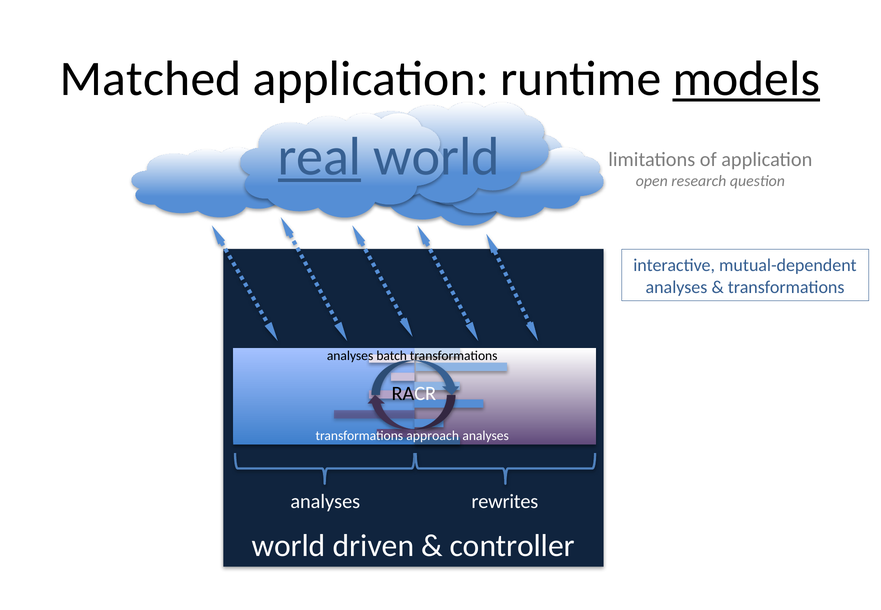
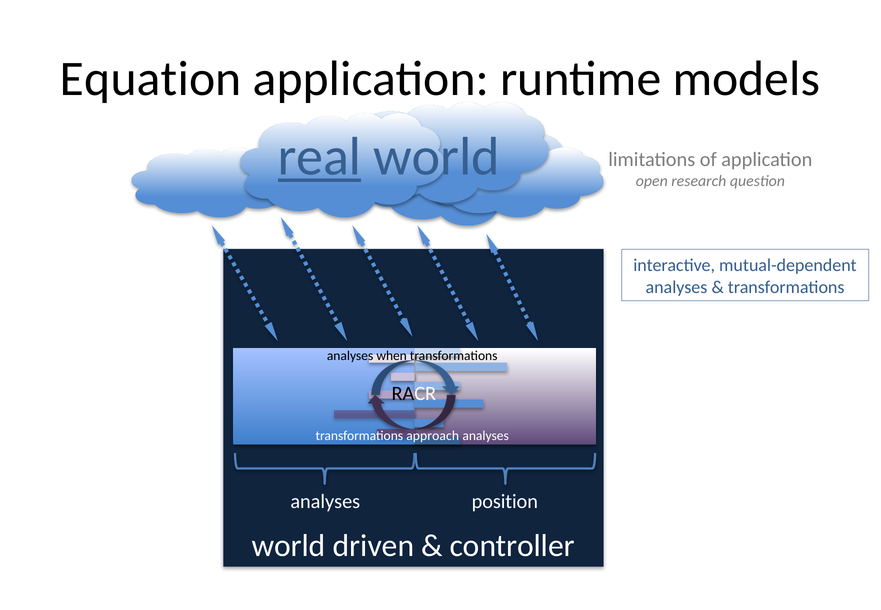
Matched: Matched -> Equation (151, 79)
models underline: present -> none (746, 79)
batch: batch -> when (392, 356)
rewrites: rewrites -> position (505, 501)
